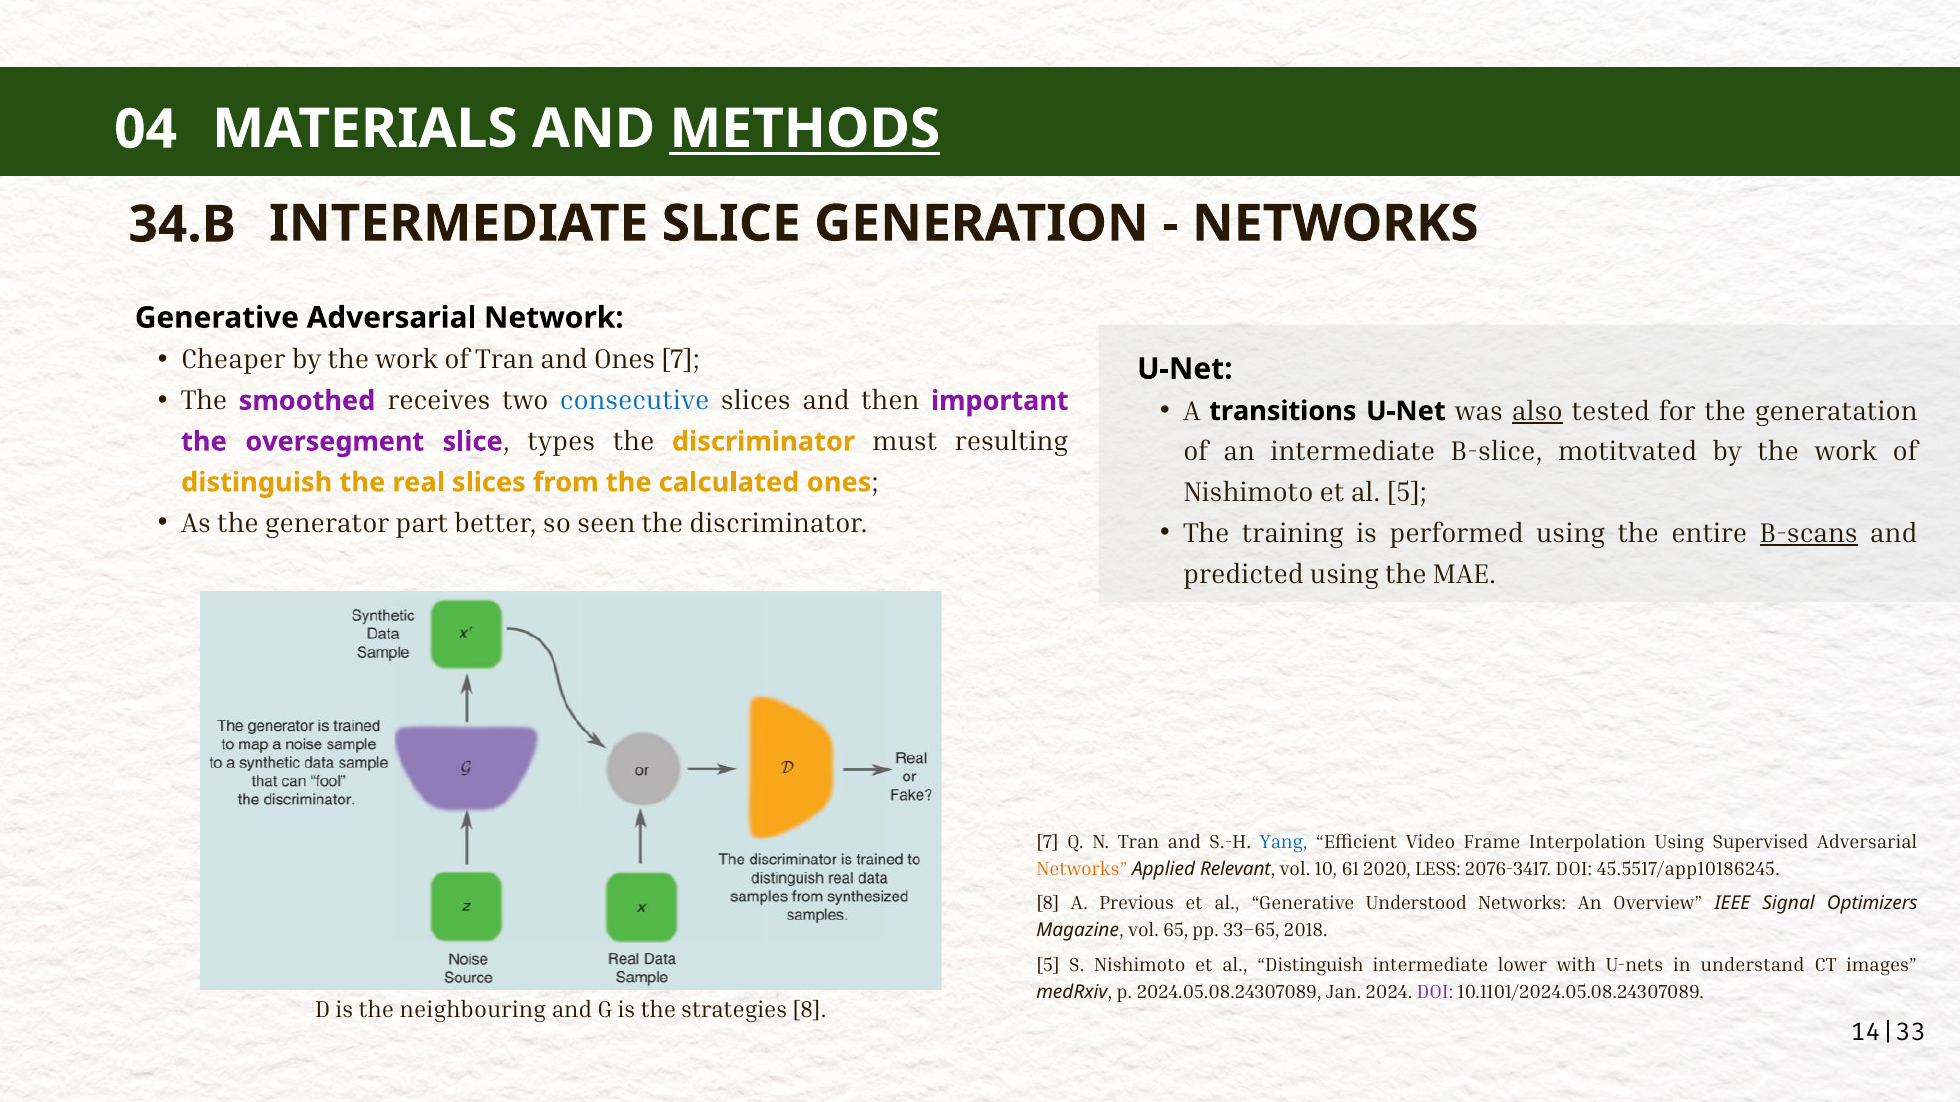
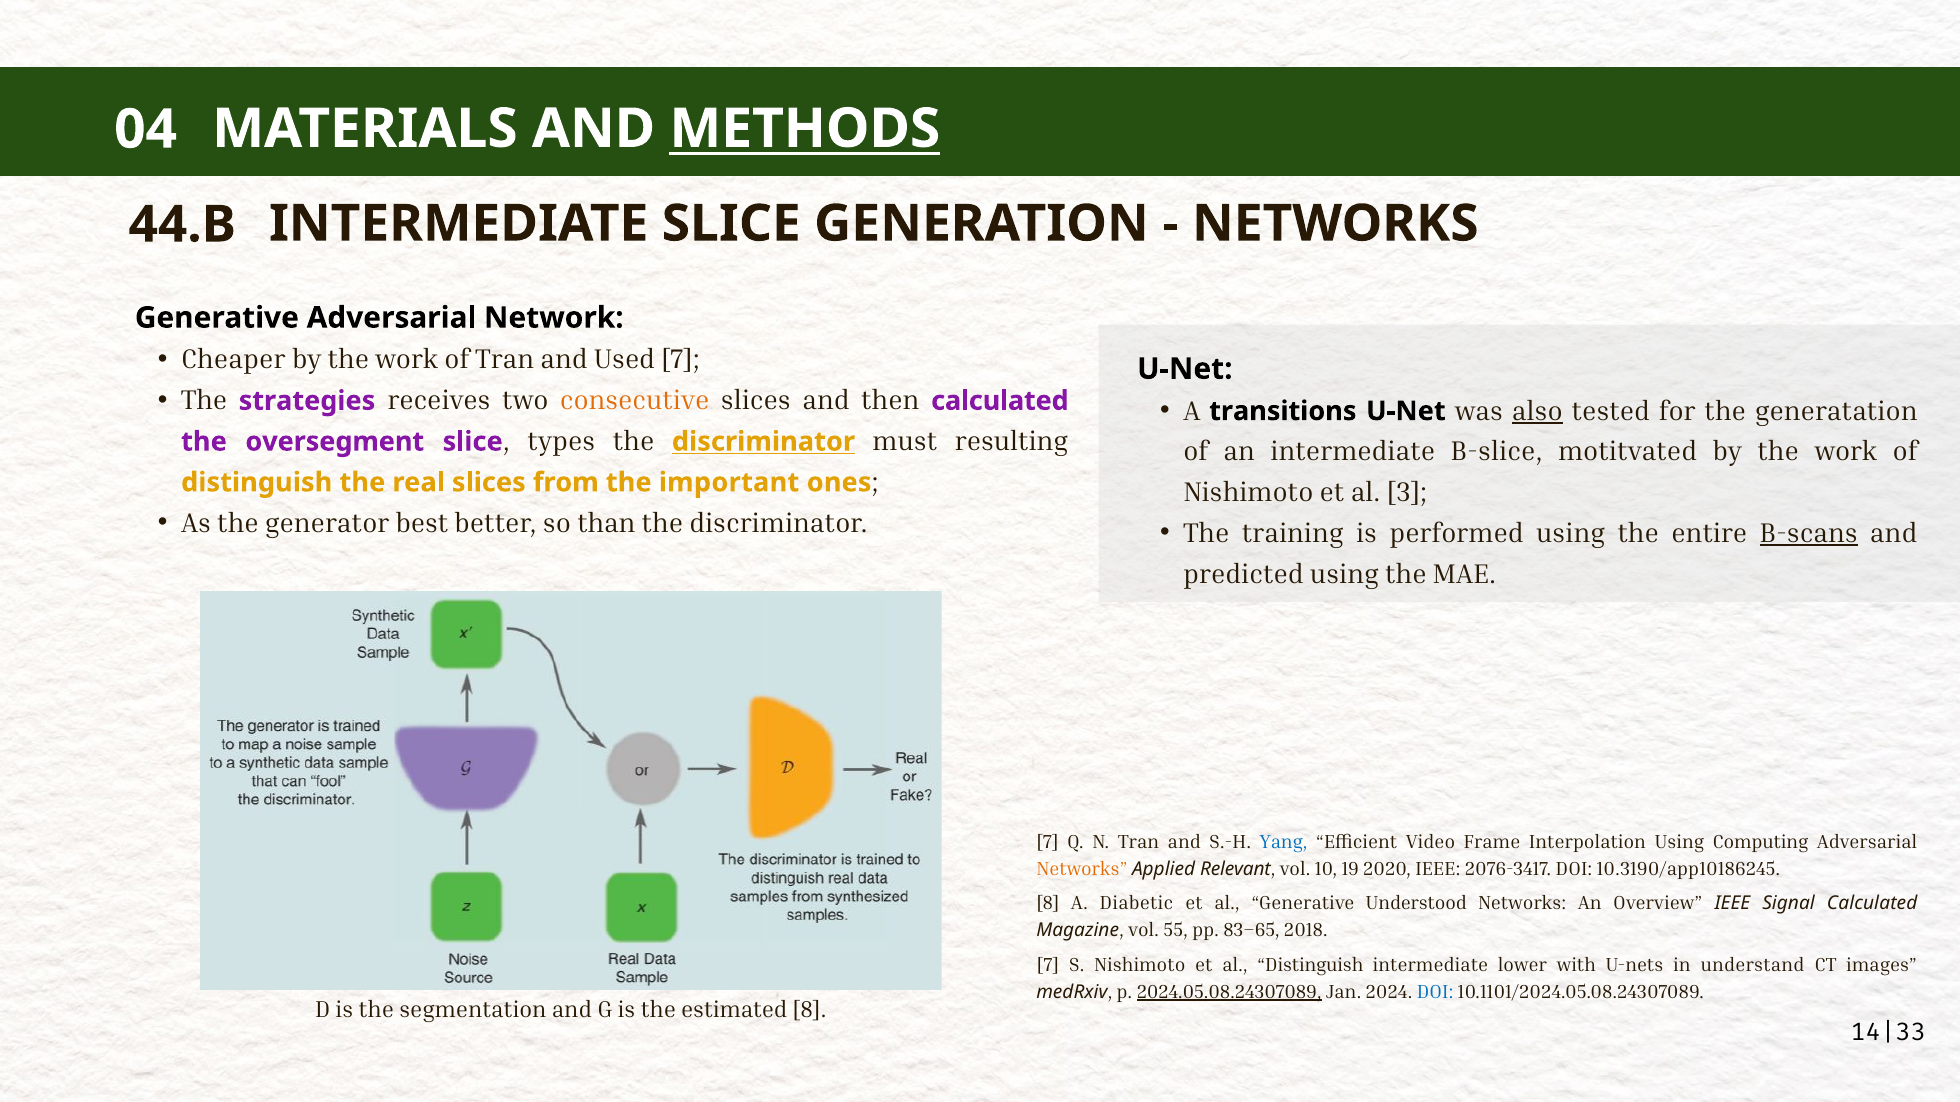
34.B: 34.B -> 44.B (182, 225)
and Ones: Ones -> Used (624, 360)
smoothed: smoothed -> strategies (307, 401)
consecutive colour: blue -> orange (635, 401)
then important: important -> calculated (1000, 401)
discriminator underline: none -> present (763, 442)
calculated: calculated -> important (729, 483)
al 5: 5 -> 3 (1407, 493)
part: part -> best (422, 523)
seen: seen -> than (606, 523)
Supervised: Supervised -> Computing (1761, 843)
61: 61 -> 19 (1350, 869)
2020 LESS: LESS -> IEEE (1438, 869)
45.5517/app10186245: 45.5517/app10186245 -> 10.3190/app10186245 (1689, 869)
Previous: Previous -> Diabetic (1136, 904)
Signal Optimizers: Optimizers -> Calculated (1872, 904)
65: 65 -> 55 (1176, 931)
33–65: 33–65 -> 83–65 (1252, 931)
5: 5 -> 7 (1048, 966)
2024.05.08.24307089 underline: none -> present (1229, 992)
DOI colour: purple -> blue (1435, 992)
neighbouring: neighbouring -> segmentation (473, 1010)
strategies: strategies -> estimated (734, 1010)
